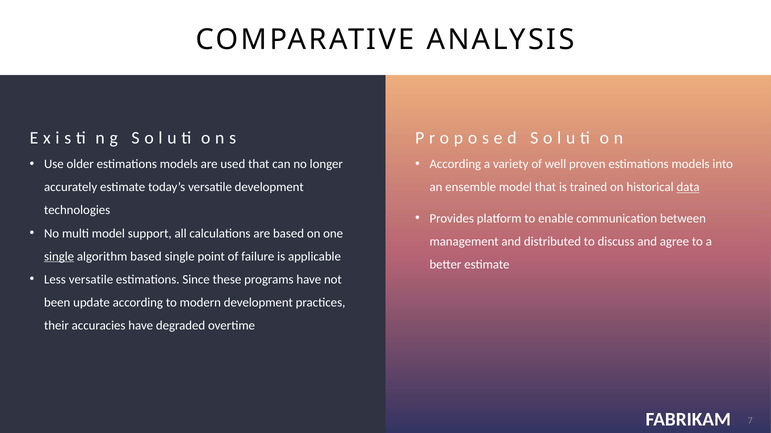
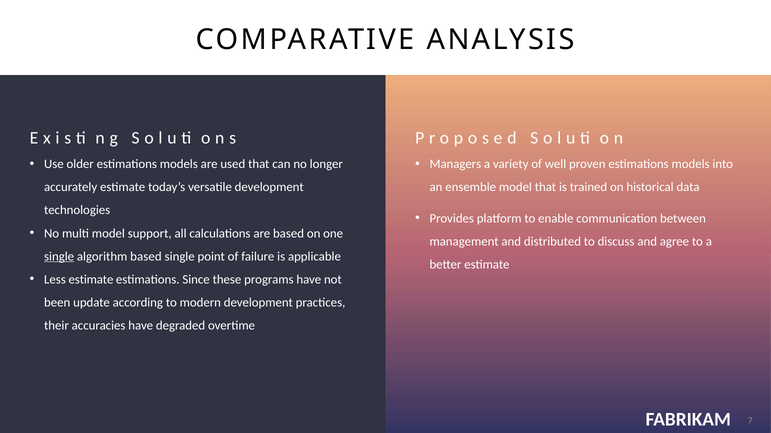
According: According -> Managers (455, 164)
data underline: present -> none (688, 187)
Less versatile: versatile -> estimate (91, 280)
